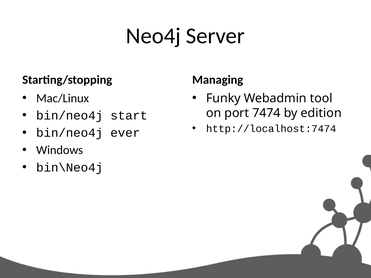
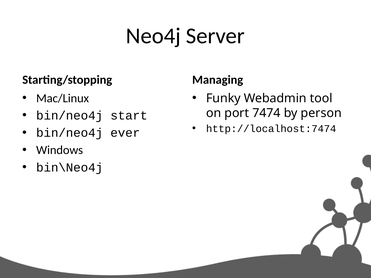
edition: edition -> person (321, 113)
